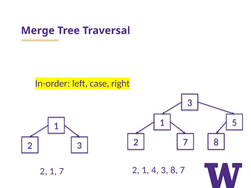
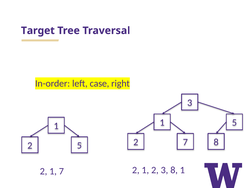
Merge: Merge -> Target (38, 31)
2 3: 3 -> 5 (79, 146)
2 1 4: 4 -> 2 (155, 170)
8 7: 7 -> 1 (182, 170)
